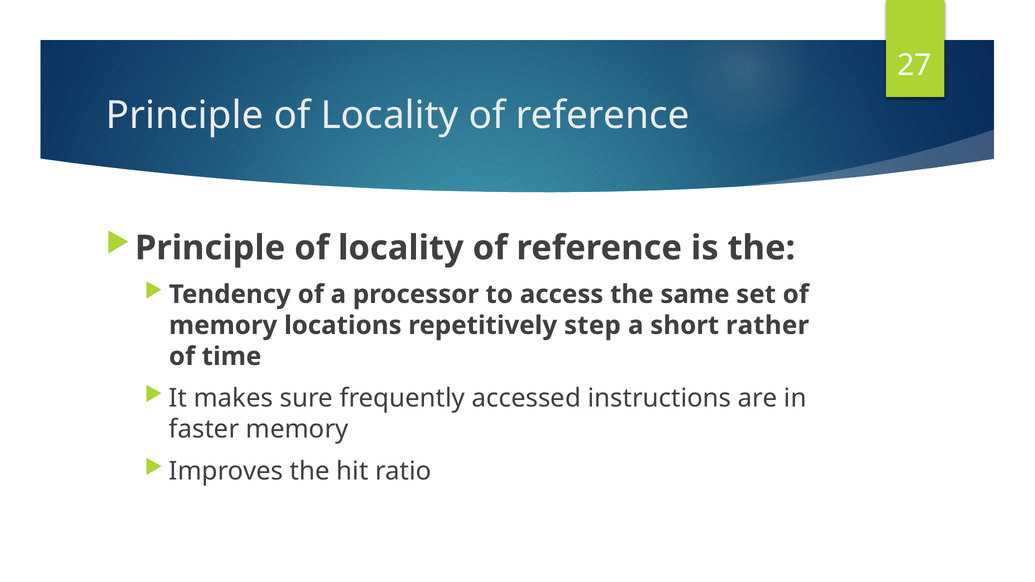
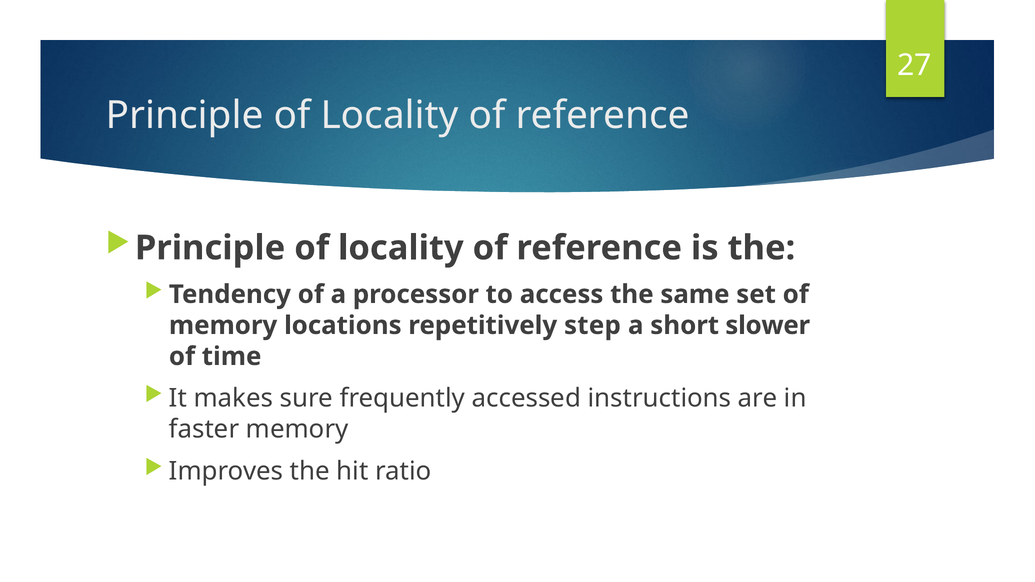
rather: rather -> slower (768, 326)
